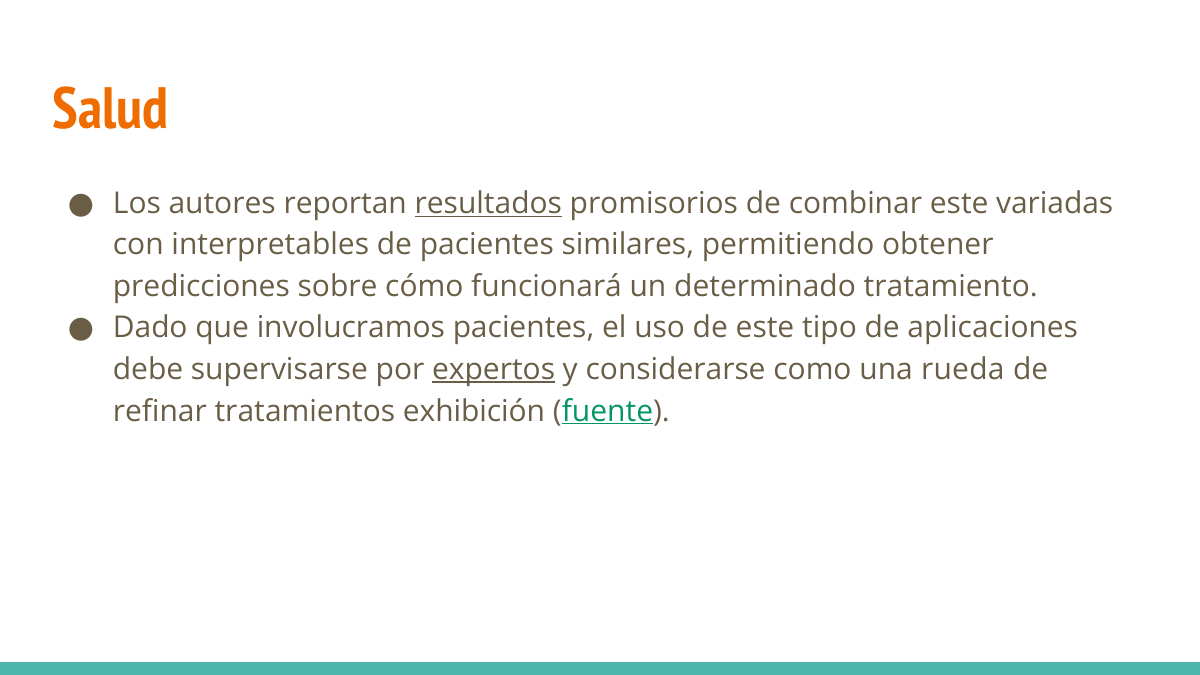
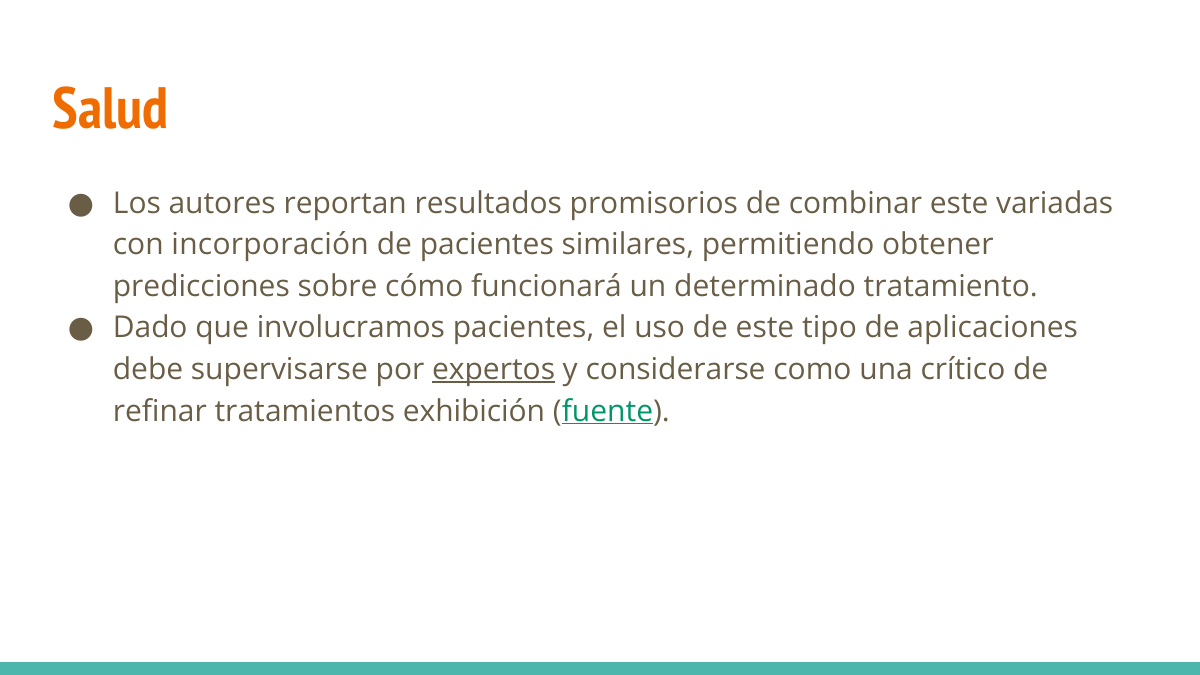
resultados underline: present -> none (488, 204)
interpretables: interpretables -> incorporación (270, 245)
rueda: rueda -> crítico (963, 369)
